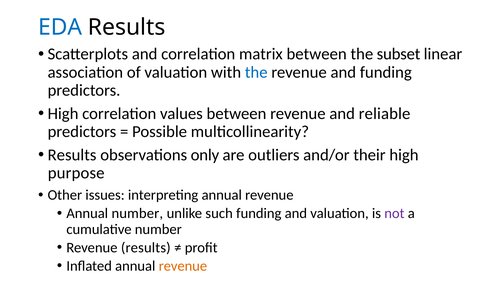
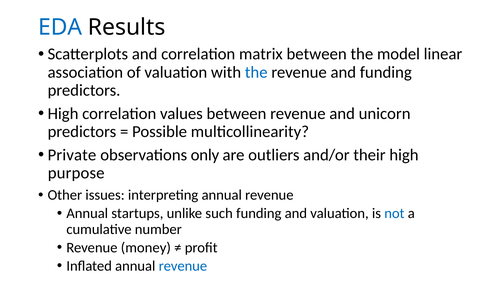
subset: subset -> model (398, 54)
reliable: reliable -> unicorn (385, 113)
Results: Results -> Private (72, 155)
Annual number: number -> startups (137, 213)
not colour: purple -> blue (394, 213)
Revenue results: results -> money (146, 247)
revenue colour: orange -> blue (183, 266)
